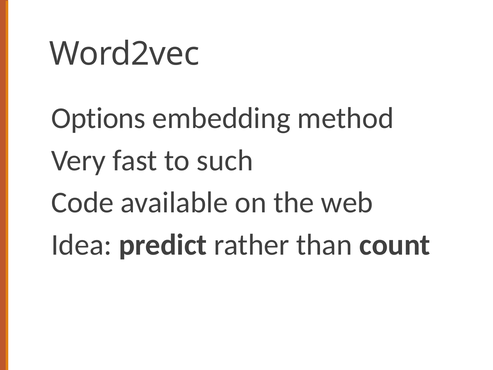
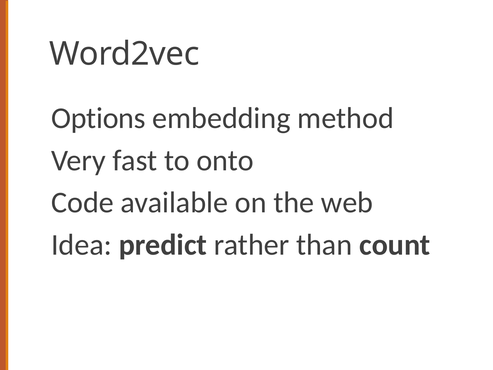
such: such -> onto (225, 160)
